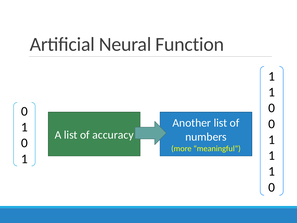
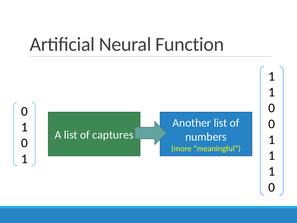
accuracy: accuracy -> captures (113, 135)
